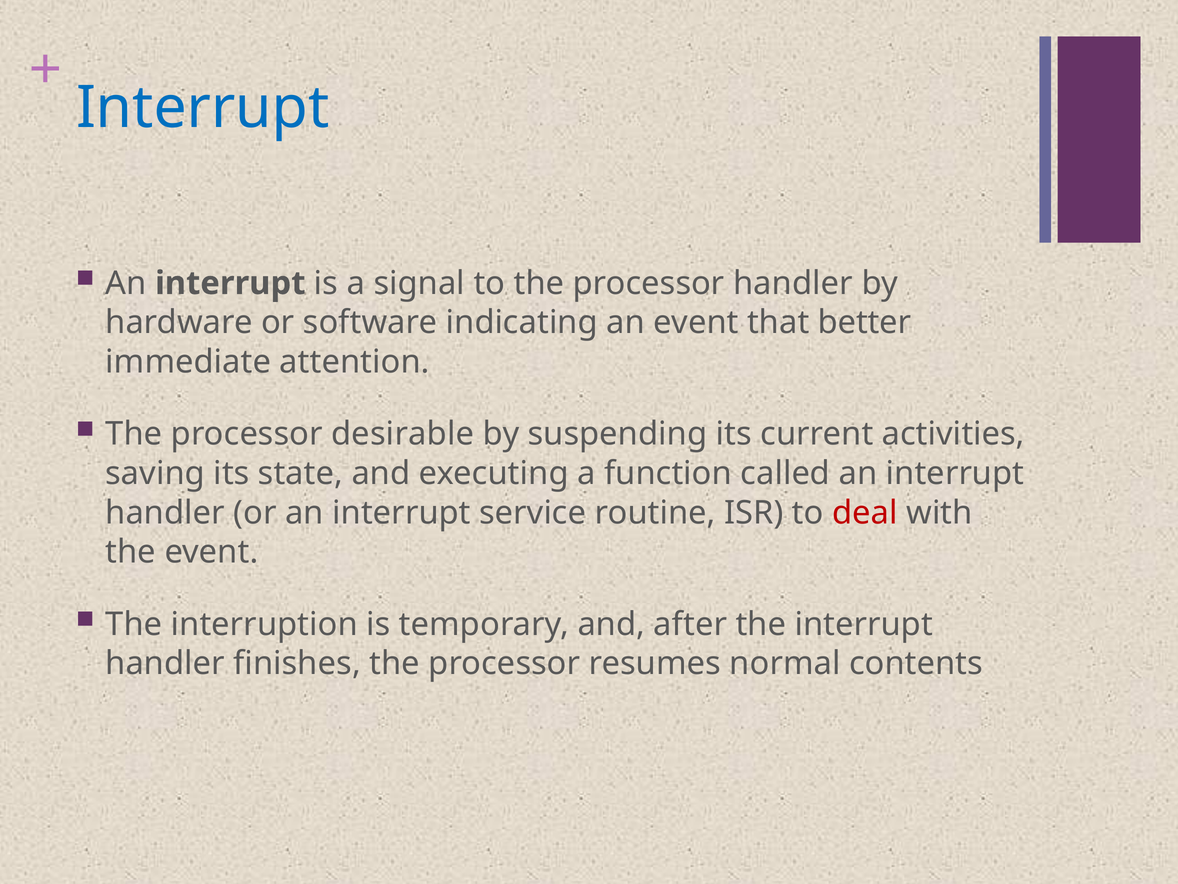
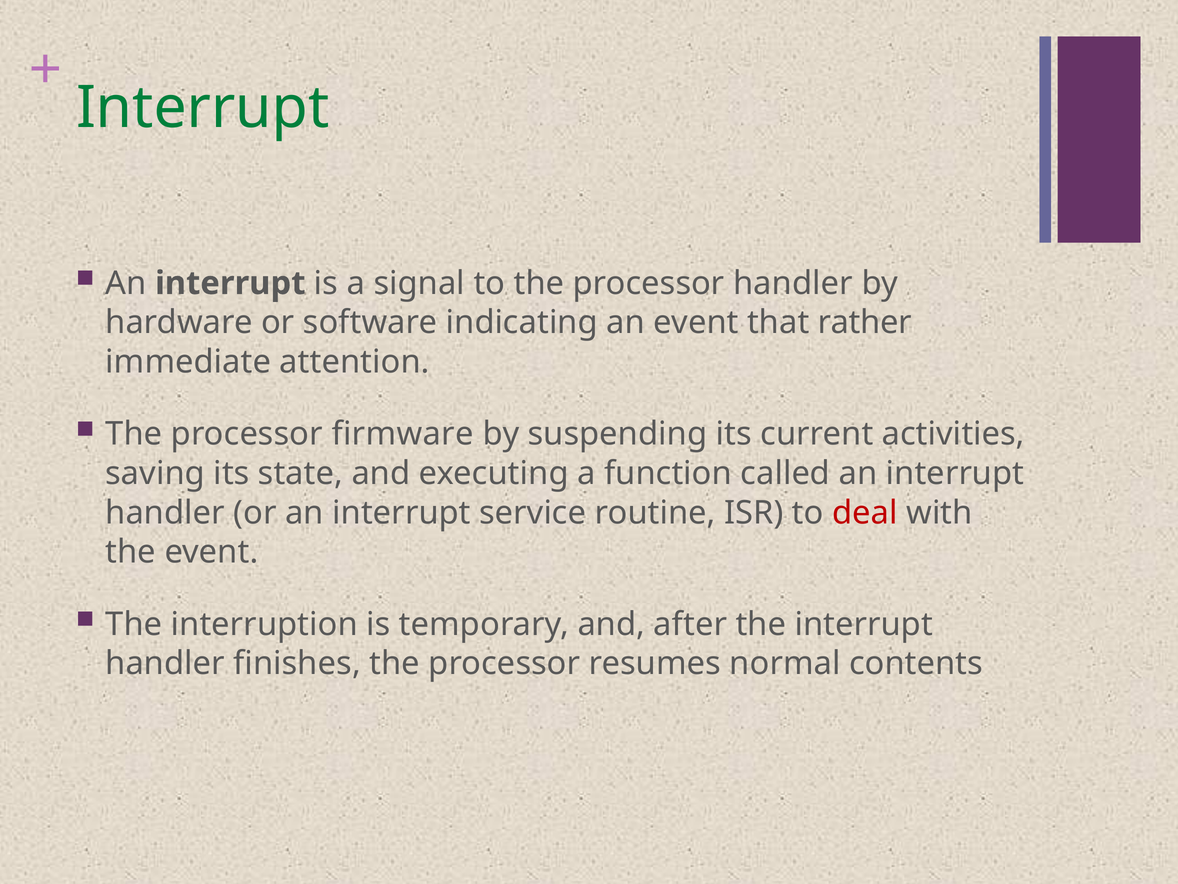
Interrupt colour: blue -> green (203, 108)
better: better -> rather (865, 322)
desirable: desirable -> firmware (403, 434)
